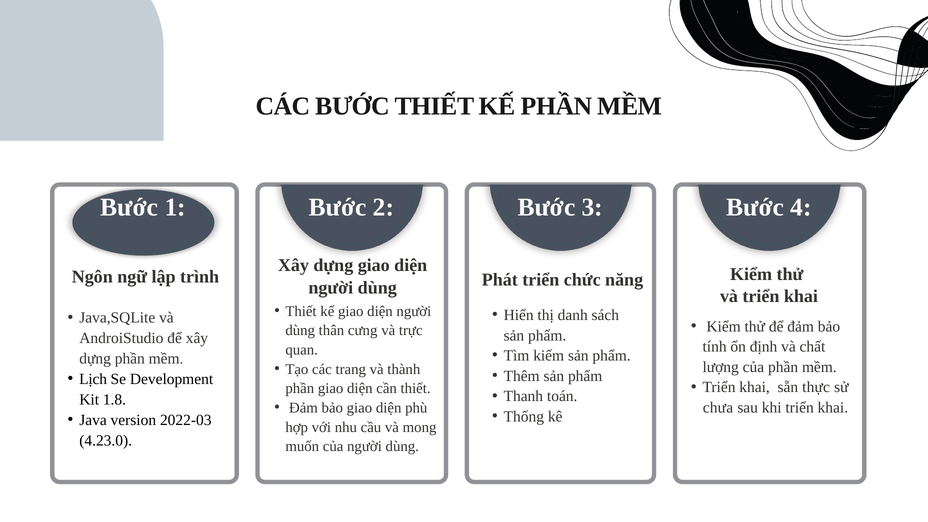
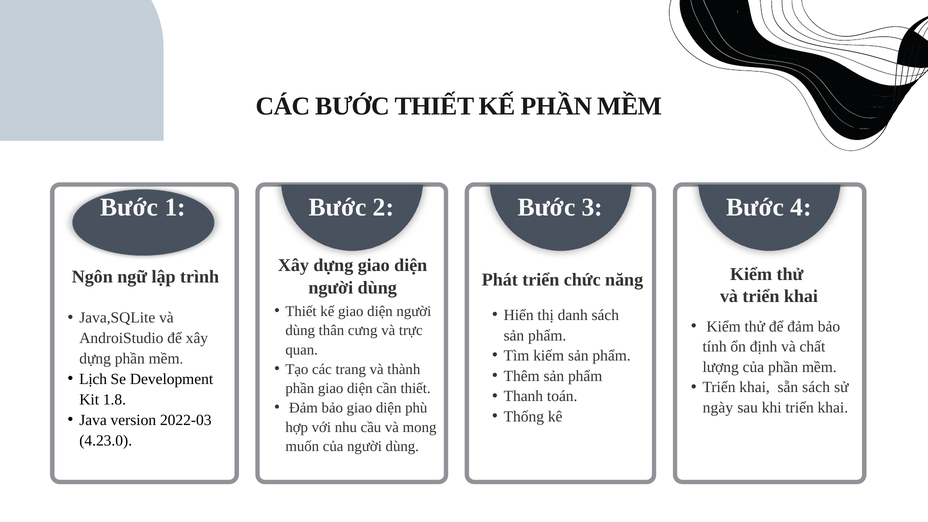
sẵn thực: thực -> sách (816, 387)
chưa: chưa -> ngày (718, 408)
